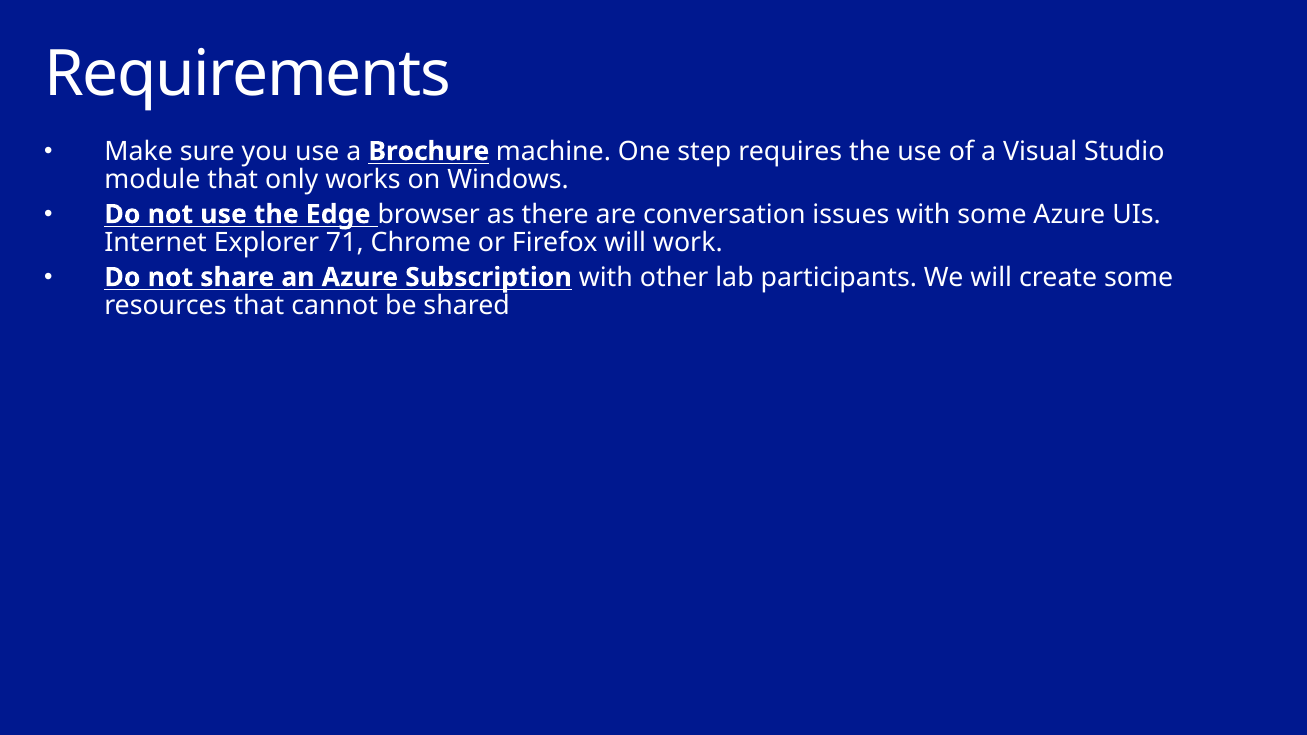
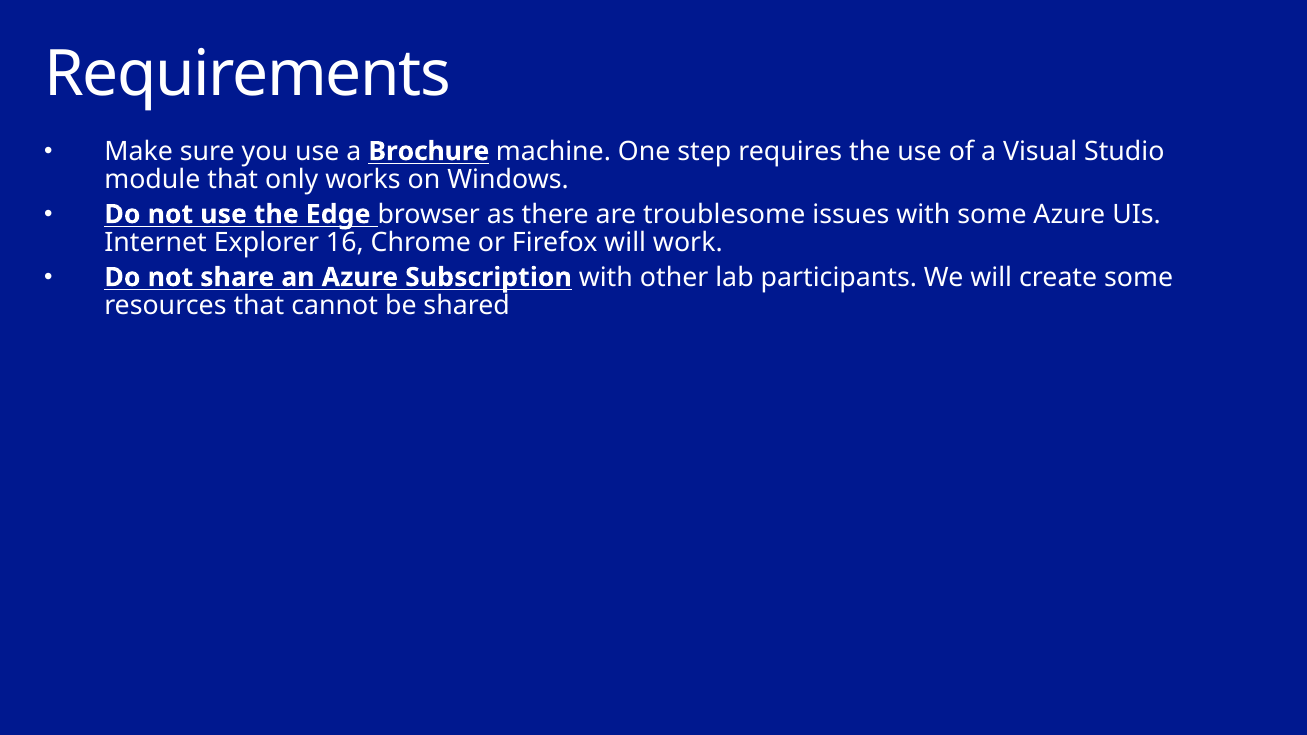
conversation: conversation -> troublesome (724, 214)
71: 71 -> 16 (345, 243)
